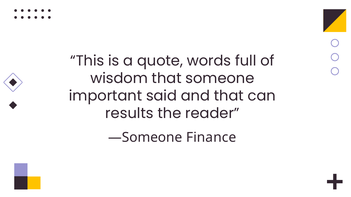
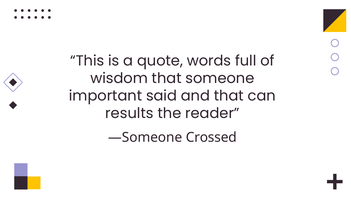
Finance: Finance -> Crossed (211, 138)
